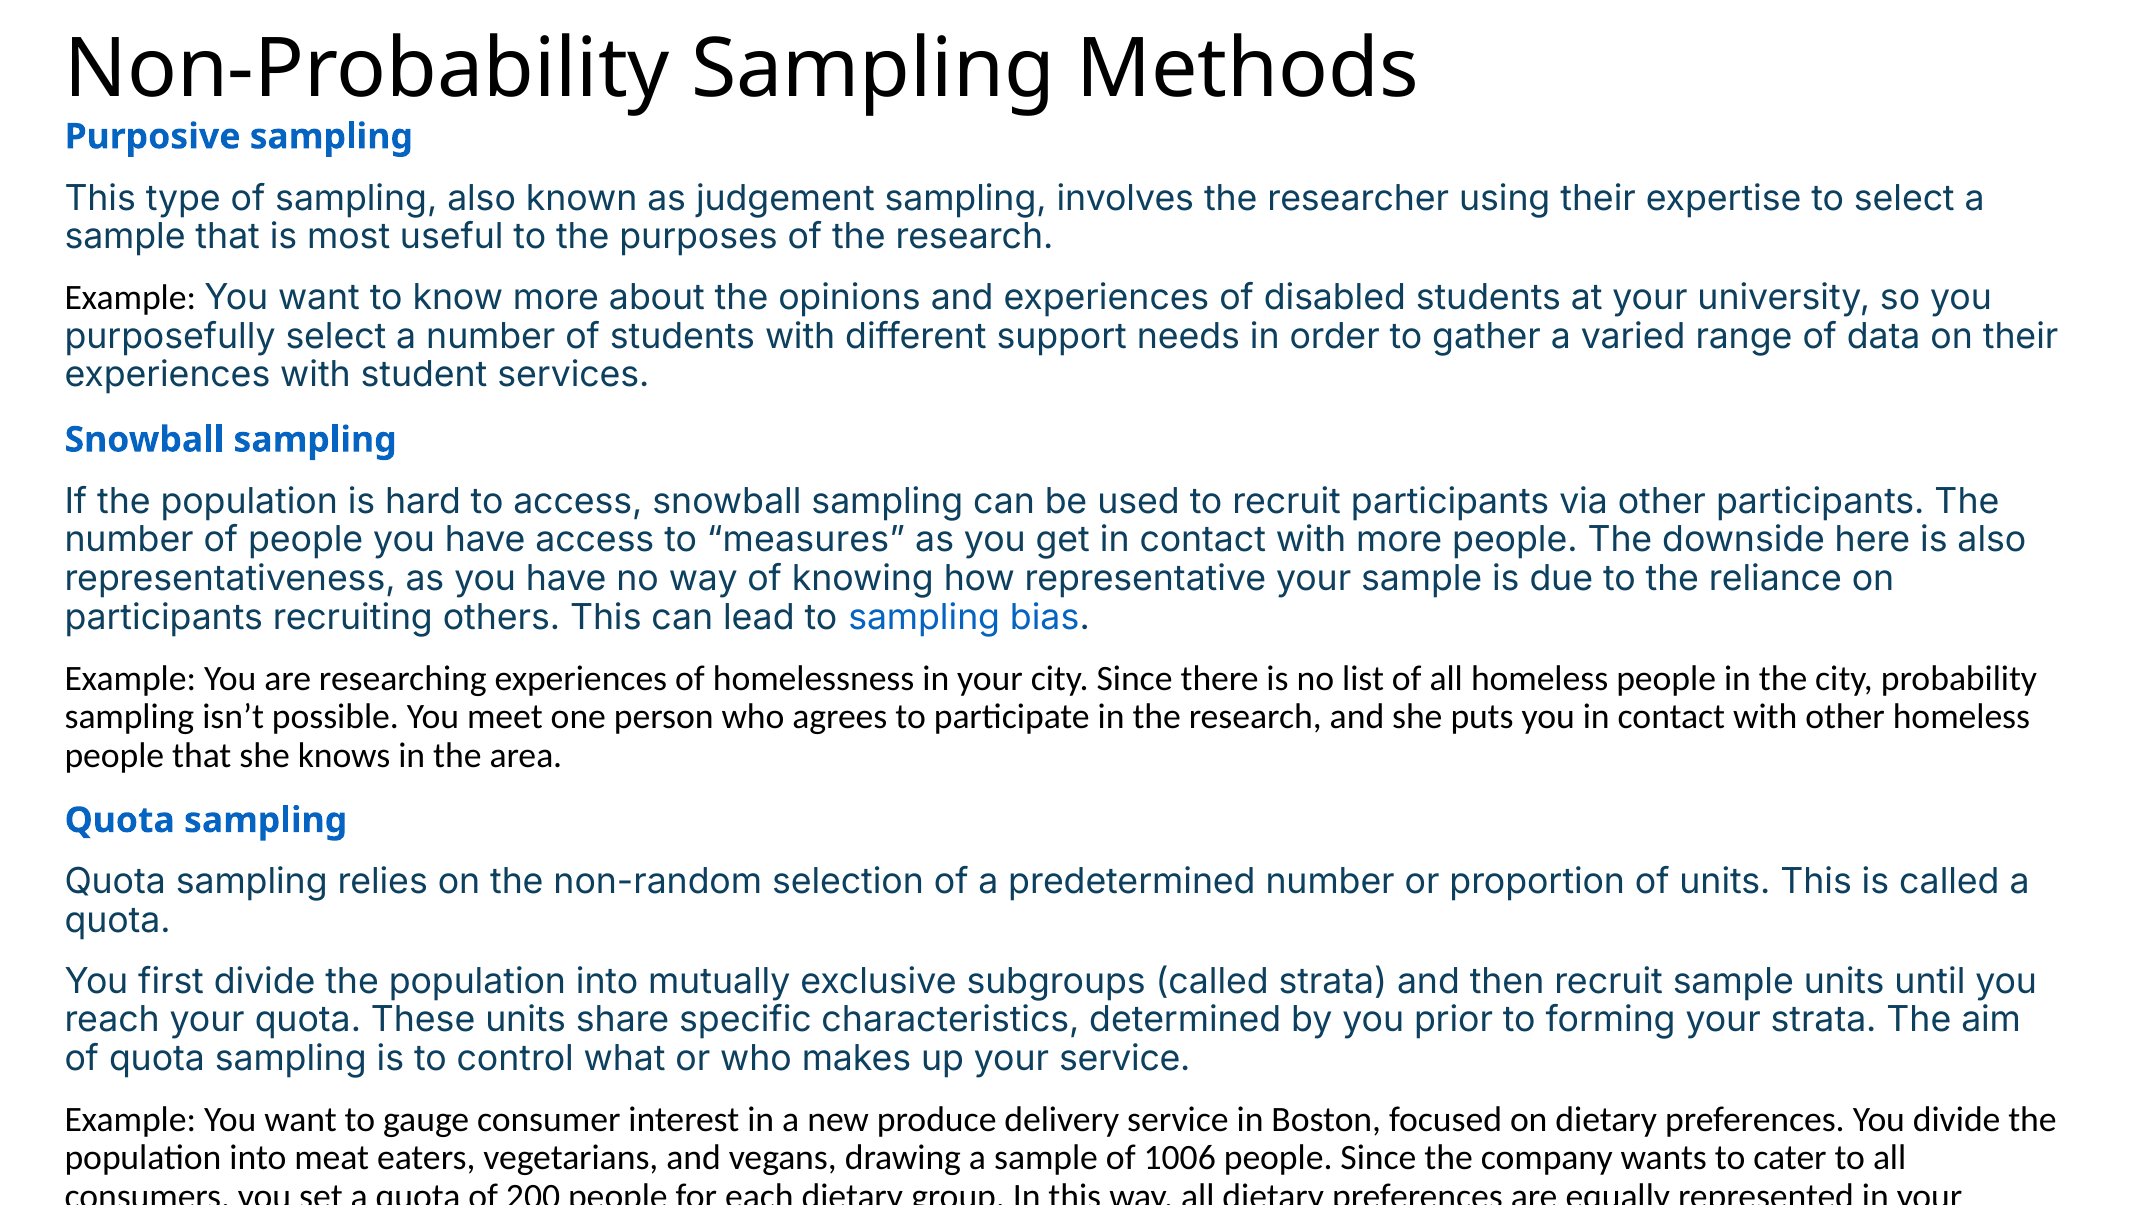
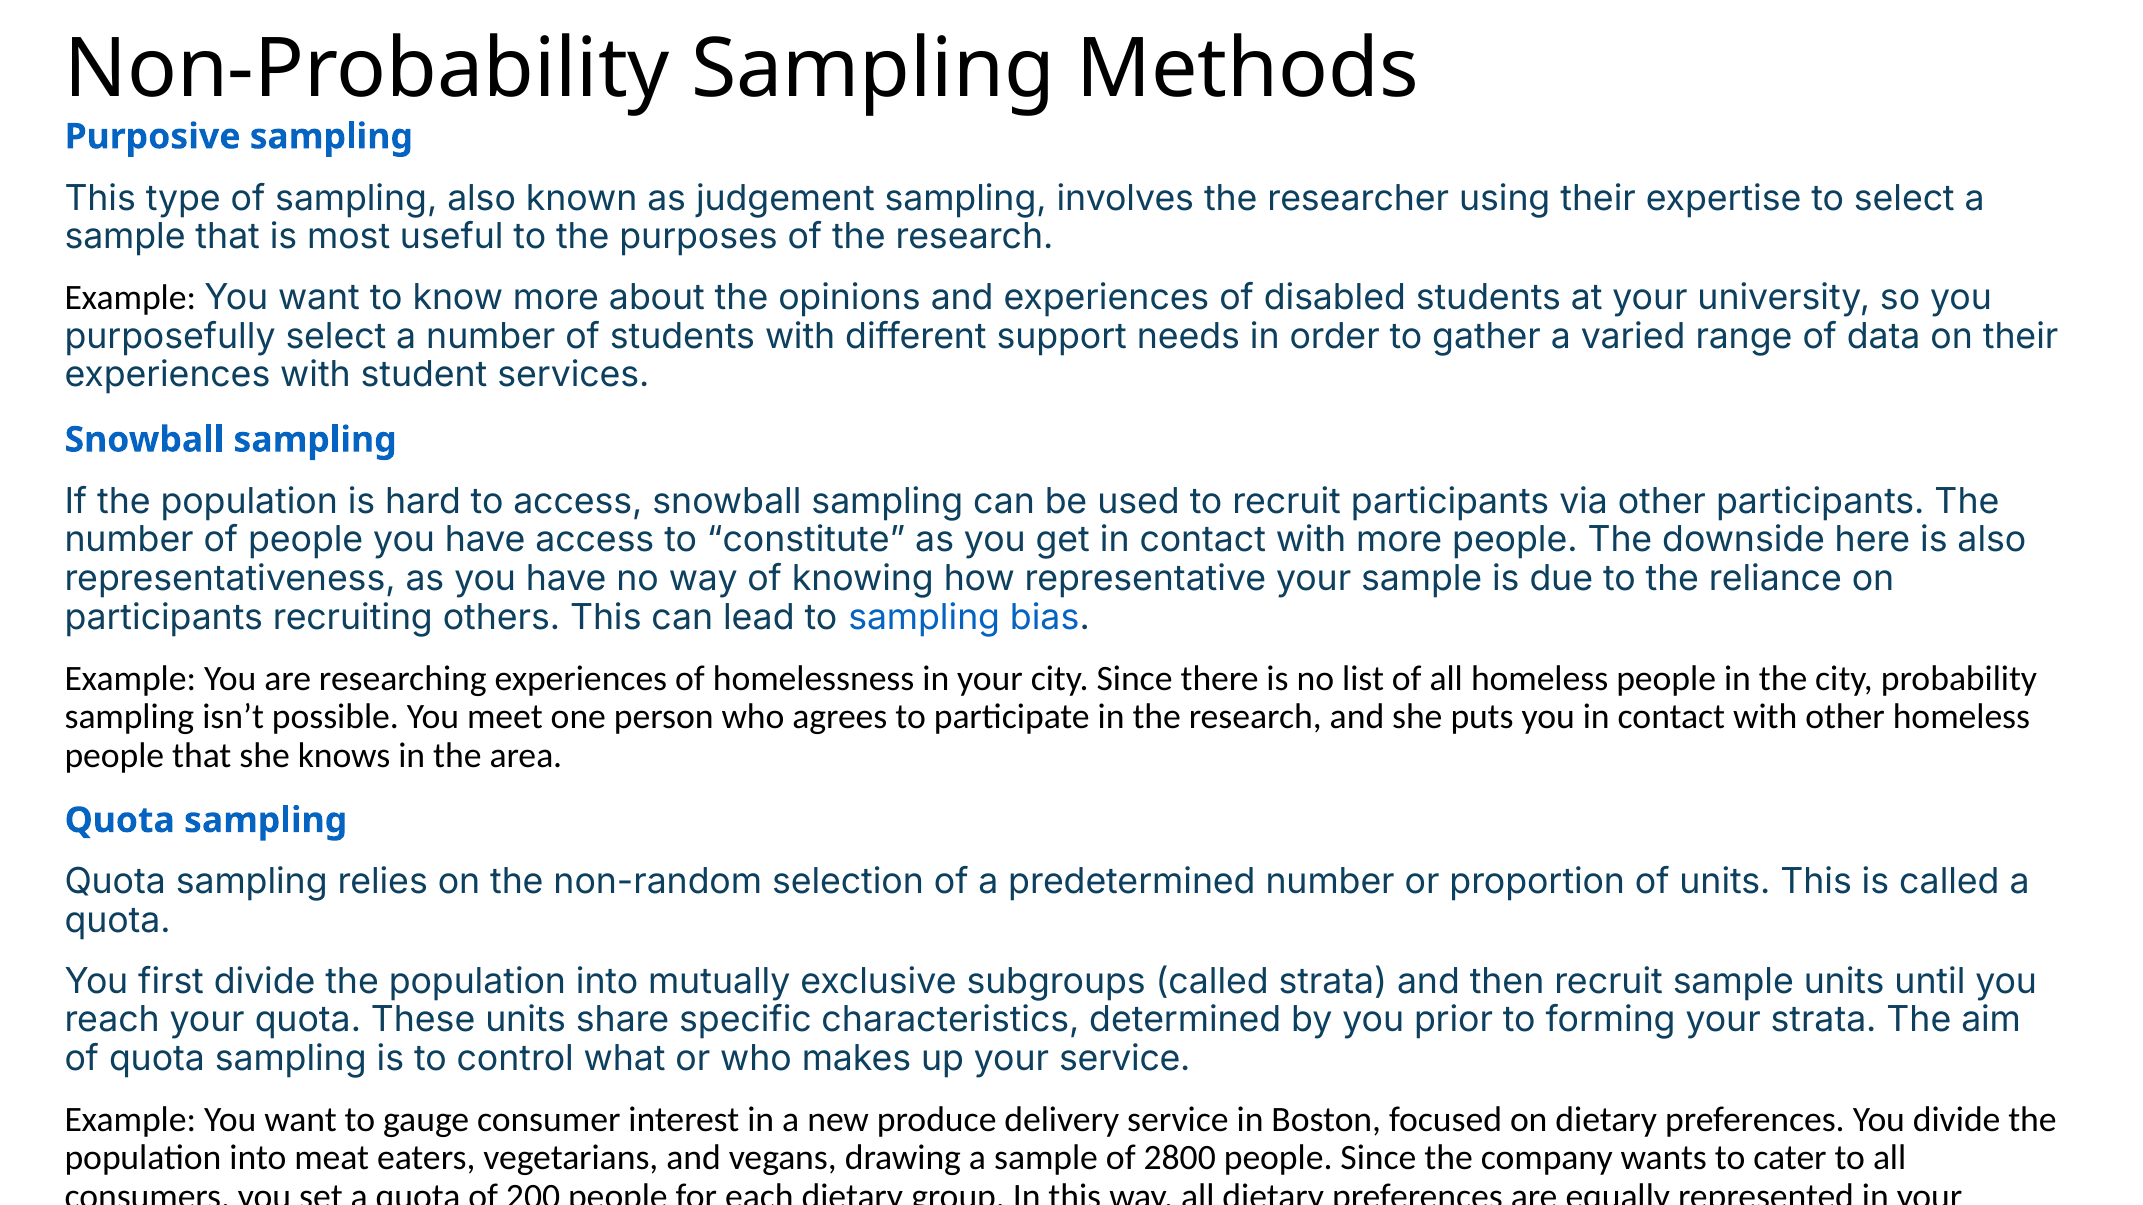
measures: measures -> constitute (806, 540)
1006: 1006 -> 2800 (1180, 1158)
